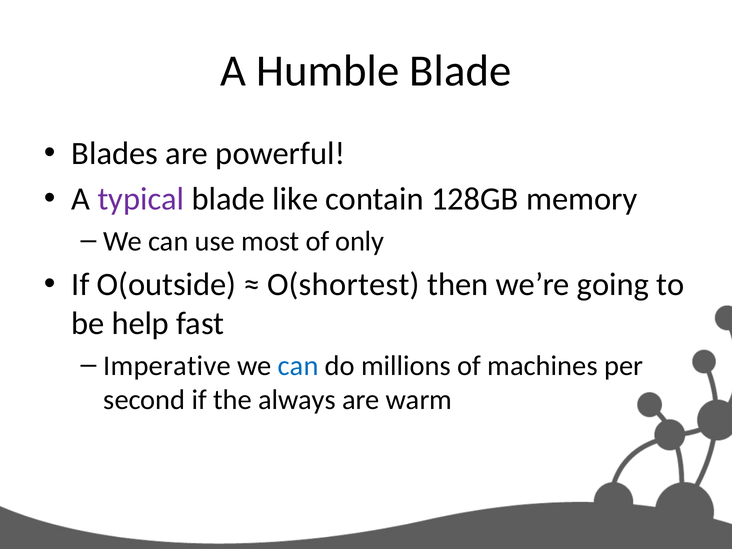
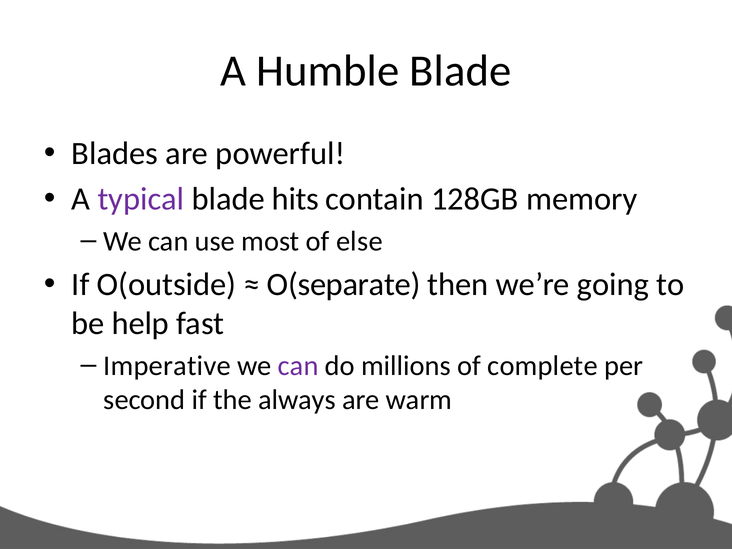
like: like -> hits (295, 199)
only: only -> else (359, 241)
O(shortest: O(shortest -> O(separate (344, 285)
can colour: blue -> purple (298, 366)
machines: machines -> complete (543, 366)
